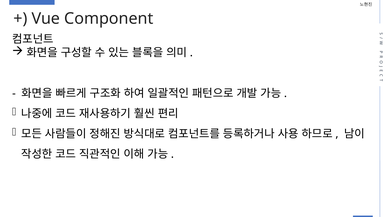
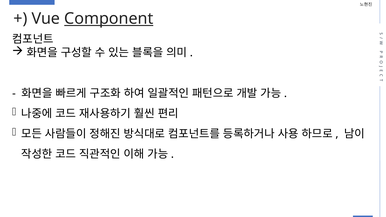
Component underline: none -> present (109, 19)
